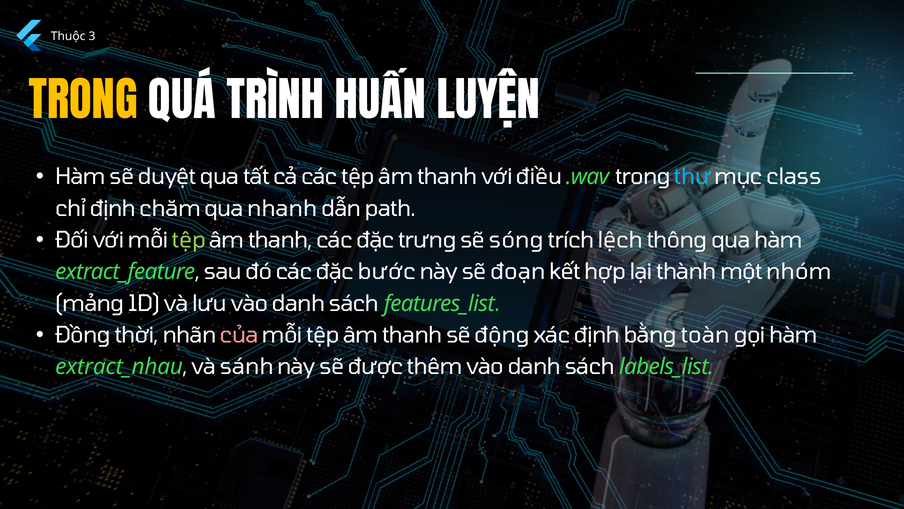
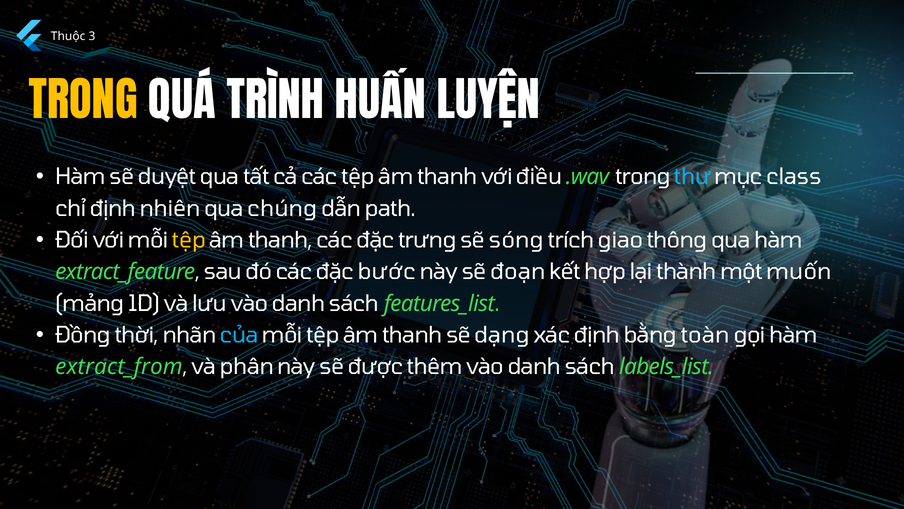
chăm: chăm -> nhiên (170, 208)
nhanh: nhanh -> chúng (282, 208)
tệp colour: light green -> yellow (189, 240)
lệch: lệch -> giao (621, 240)
nhóm: nhóm -> muốn (799, 272)
của colour: pink -> light blue (239, 335)
động: động -> dạng (502, 335)
extract_nhau: extract_nhau -> extract_from (119, 367)
sánh: sánh -> phân (247, 367)
